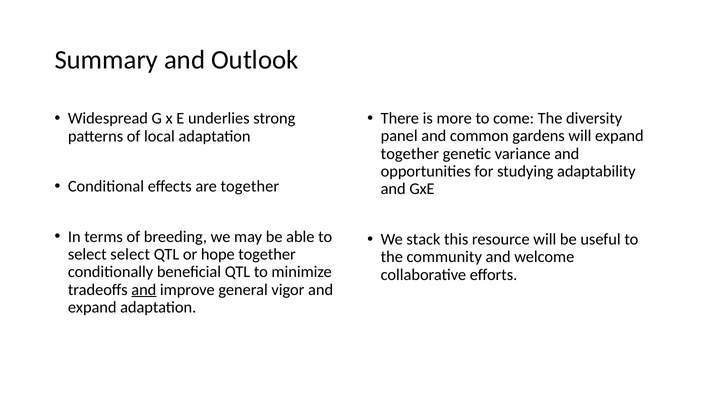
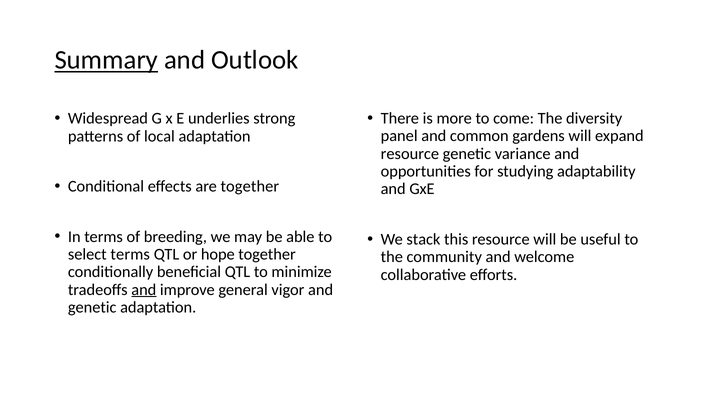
Summary underline: none -> present (106, 60)
together: together -> resource (410, 154)
select select: select -> terms (130, 254)
expand: expand -> genetic (92, 307)
